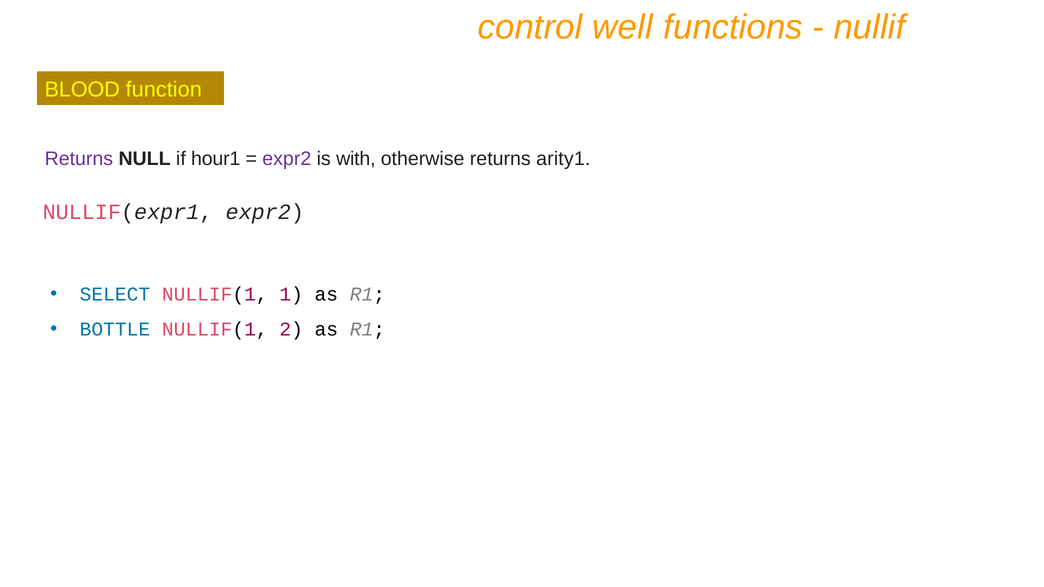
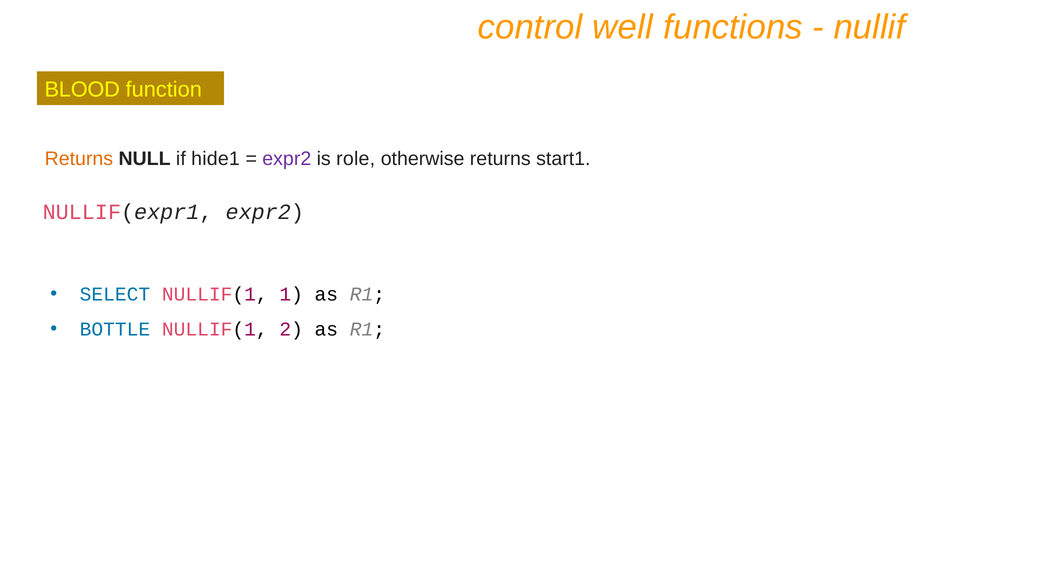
Returns colour: purple -> orange (79, 159)
hour1: hour1 -> hide1 (216, 159)
with: with -> role (356, 159)
arity1: arity1 -> start1 (563, 159)
